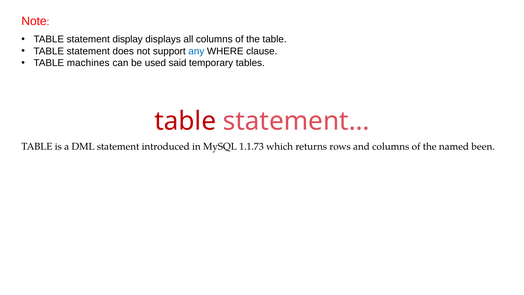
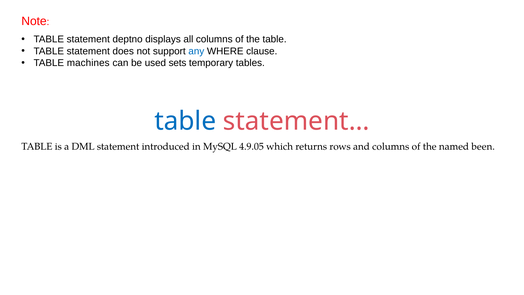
display: display -> deptno (128, 39)
said: said -> sets (178, 63)
table colour: red -> blue (185, 121)
1.1.73: 1.1.73 -> 4.9.05 (251, 147)
